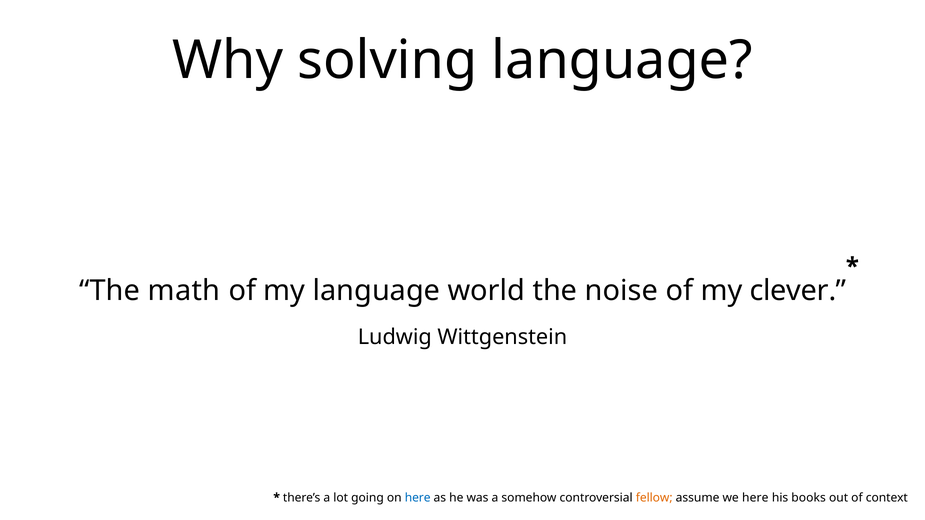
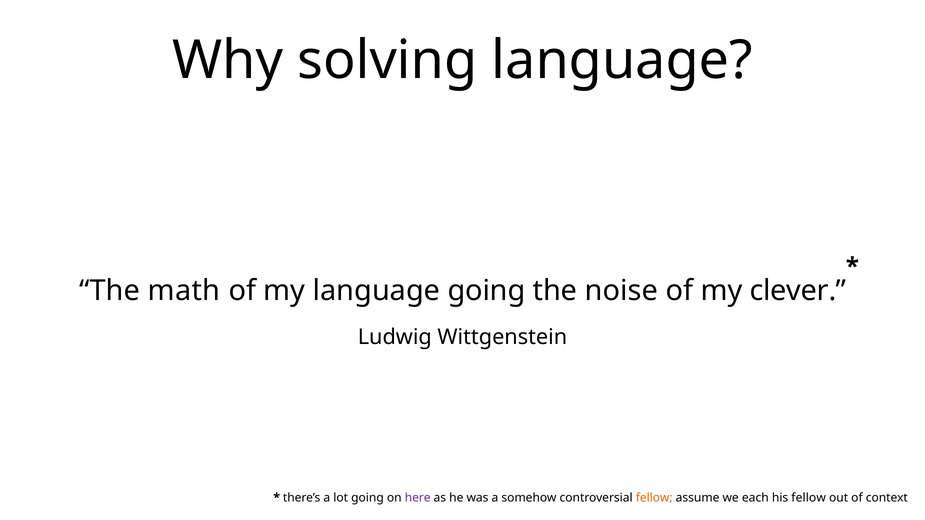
language world: world -> going (486, 291)
here colour: blue -> purple (418, 498)
we here: here -> each (755, 498)
his books: books -> fellow (809, 498)
